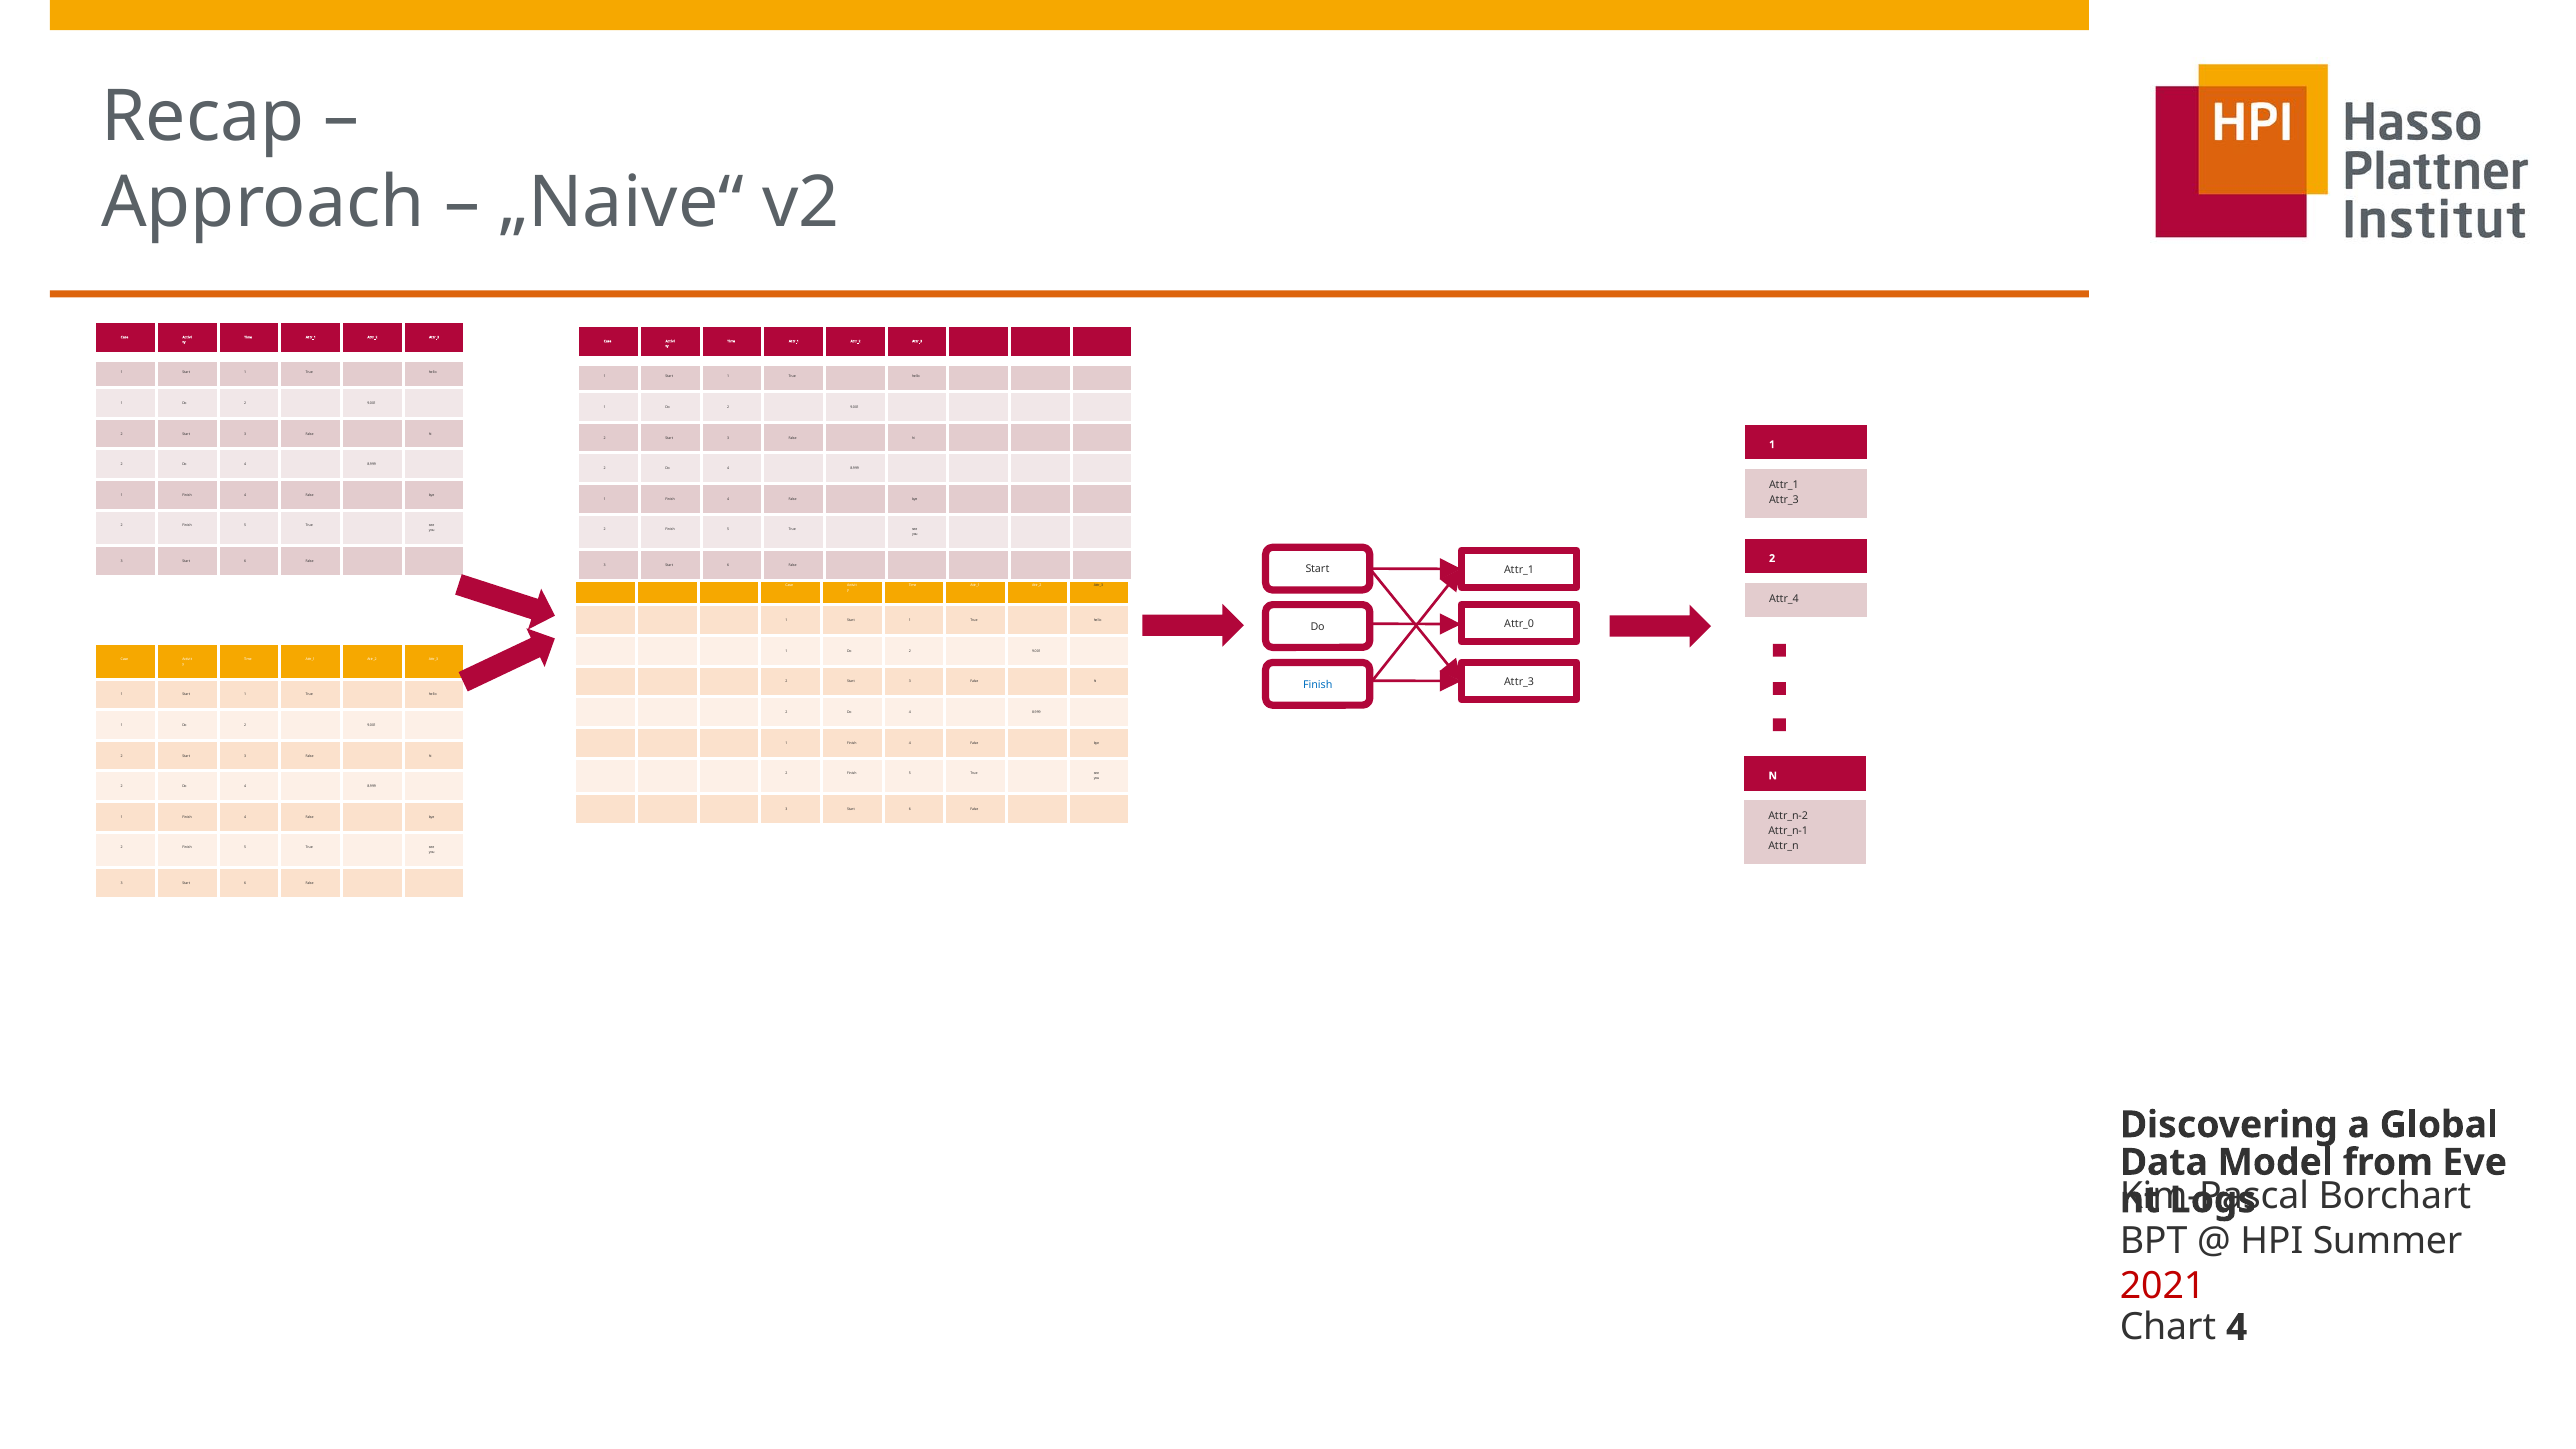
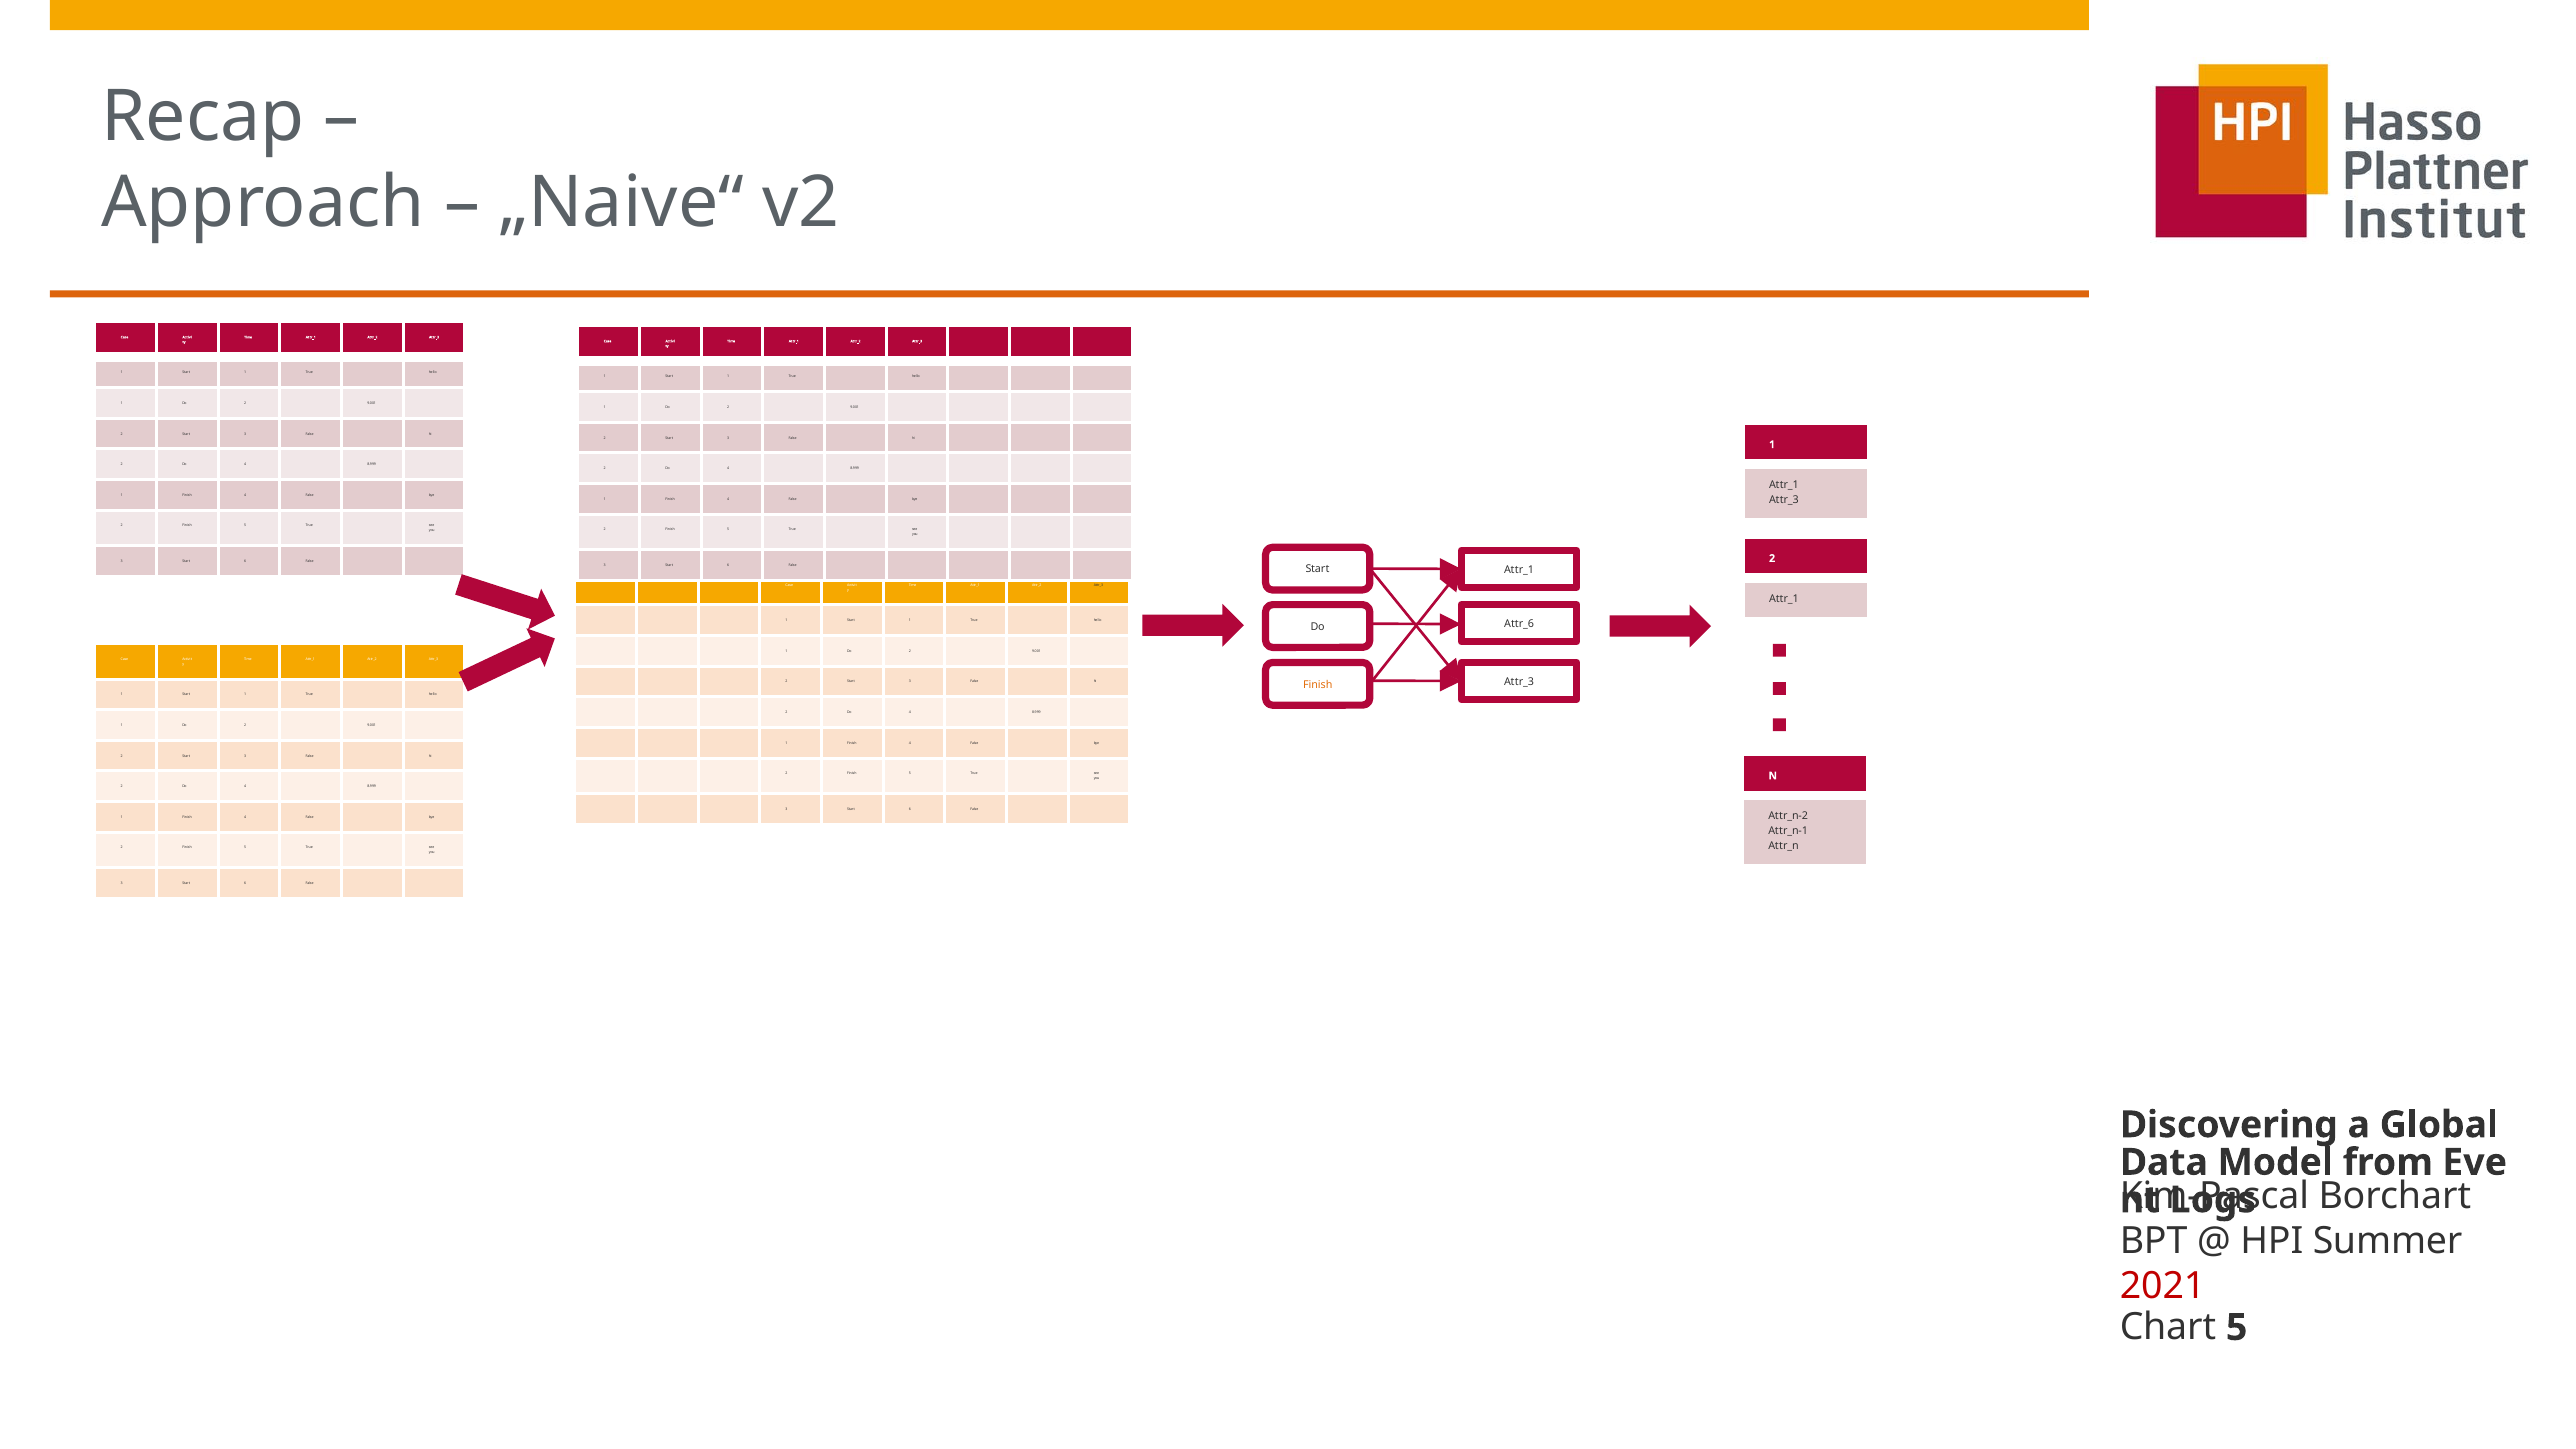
Attr_4: Attr_4 -> Attr_1 (1784, 599)
Attr_0: Attr_0 -> Attr_6 (1519, 624)
Finish colour: blue -> orange (1318, 685)
Chart 4: 4 -> 5 (2237, 1328)
